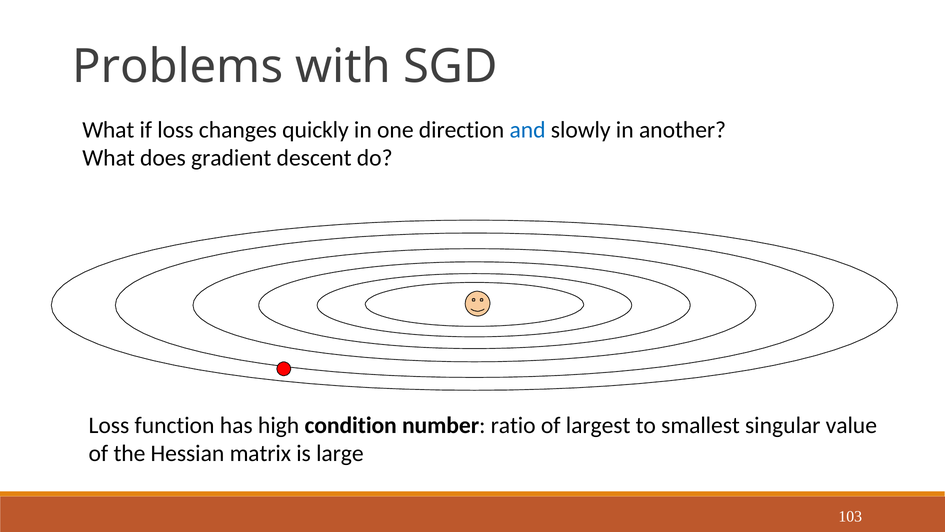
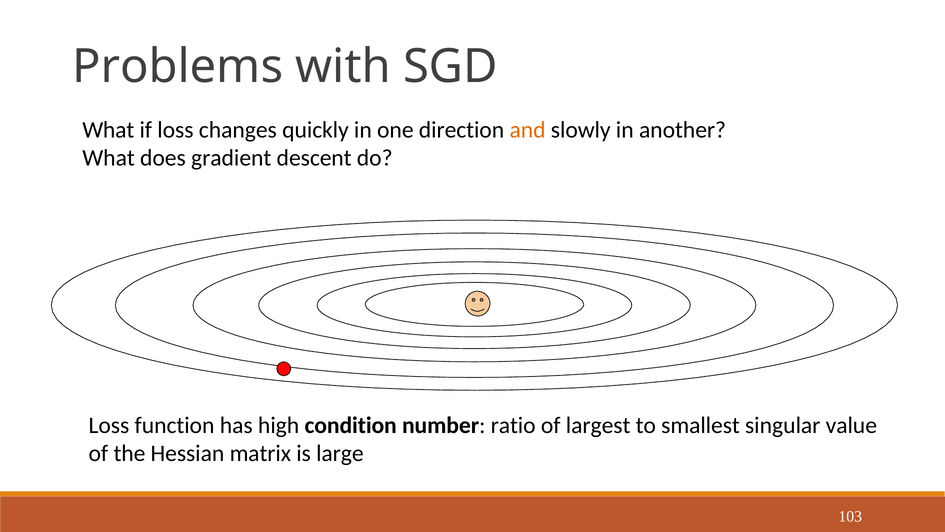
and colour: blue -> orange (528, 130)
